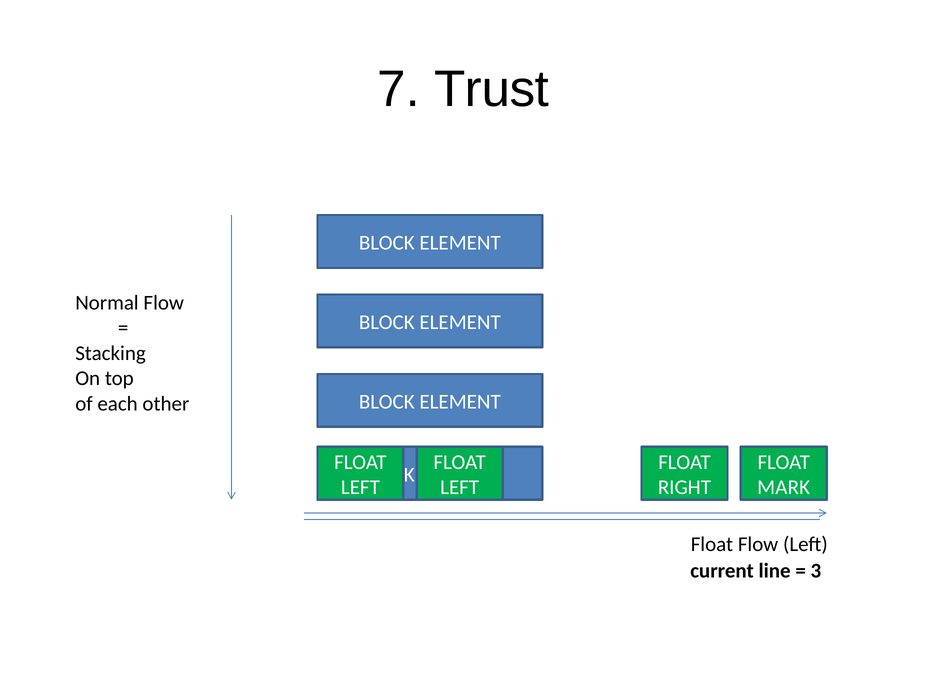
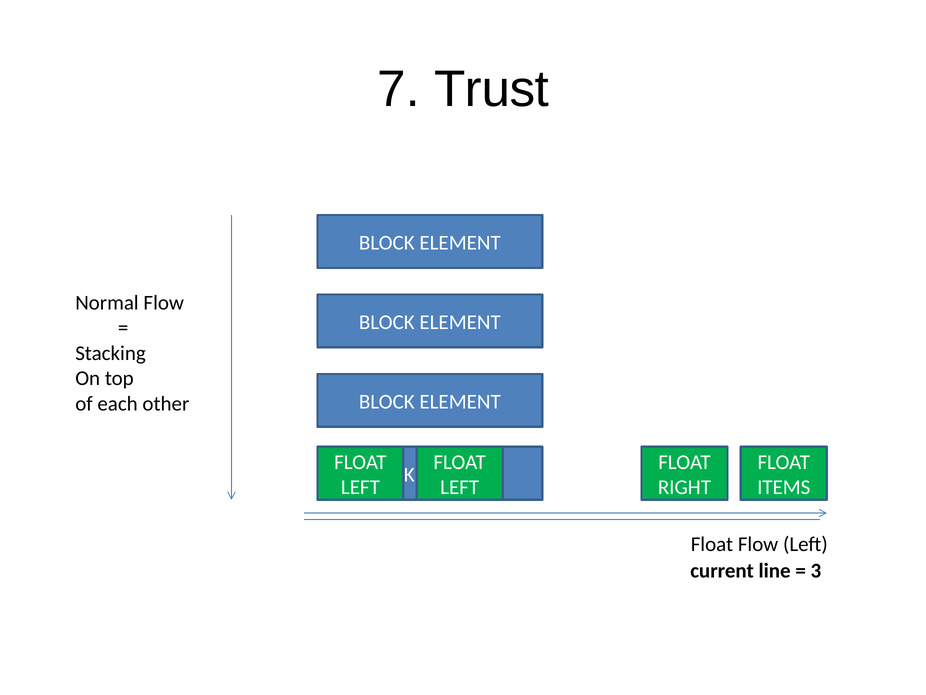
MARK: MARK -> ITEMS (784, 487)
